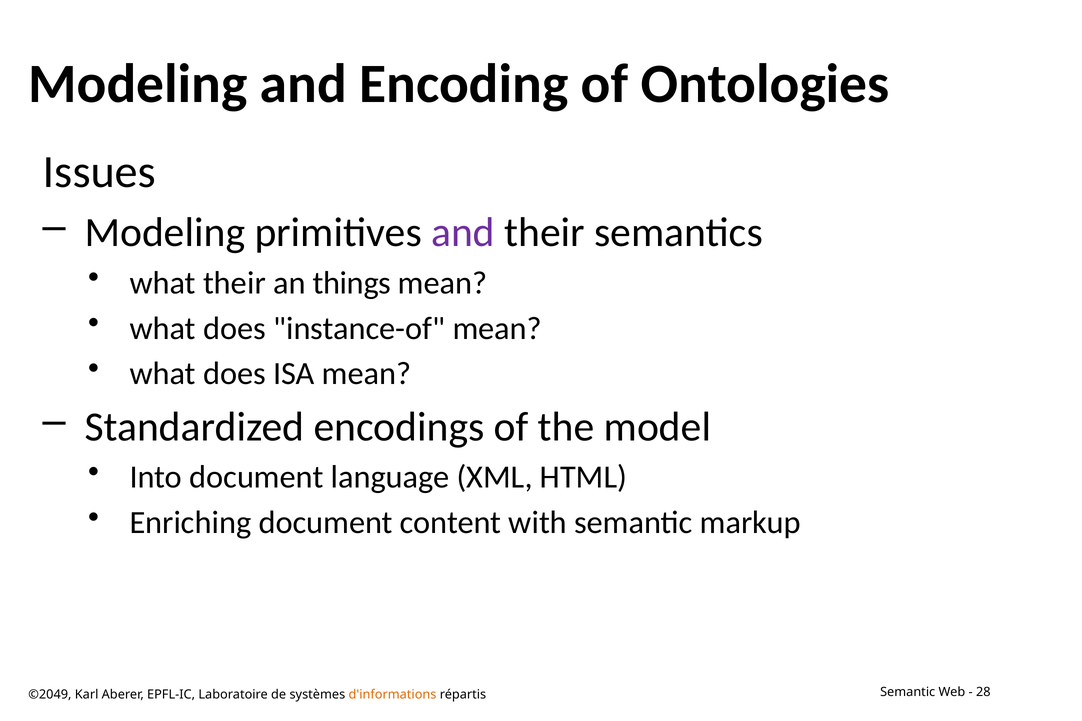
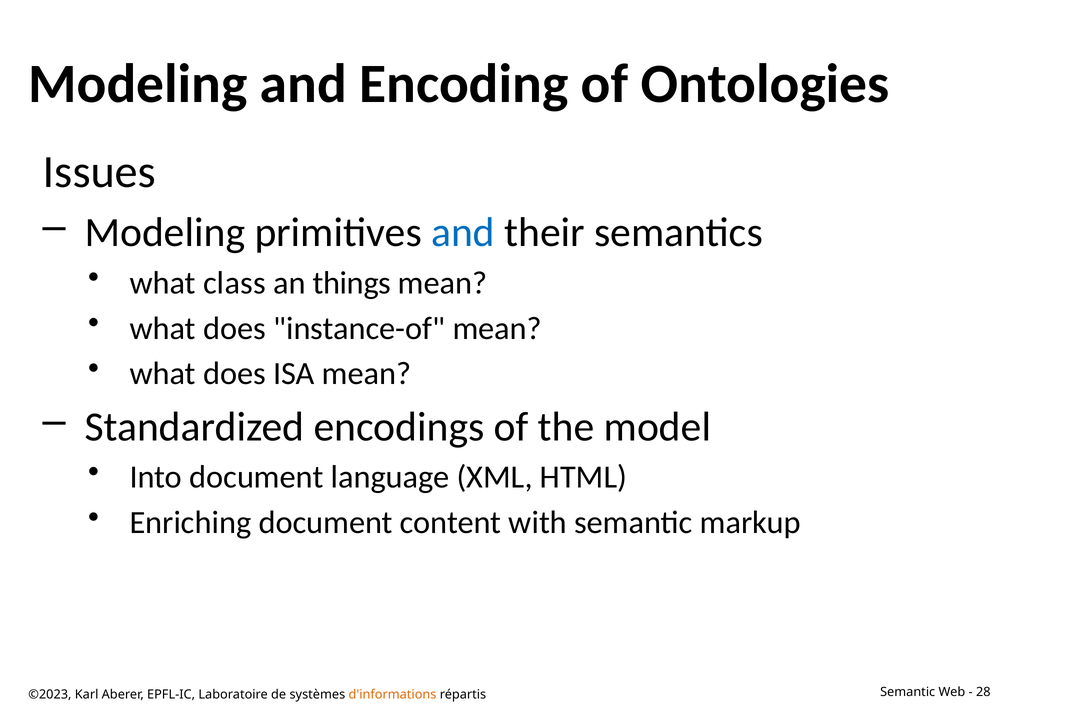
and colour: purple -> blue (463, 233)
what their: their -> class (234, 283)
©2049: ©2049 -> ©2023 (50, 695)
